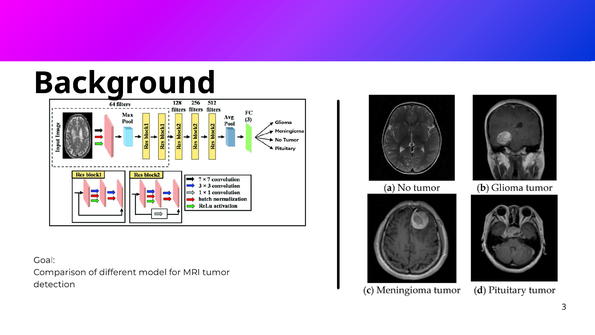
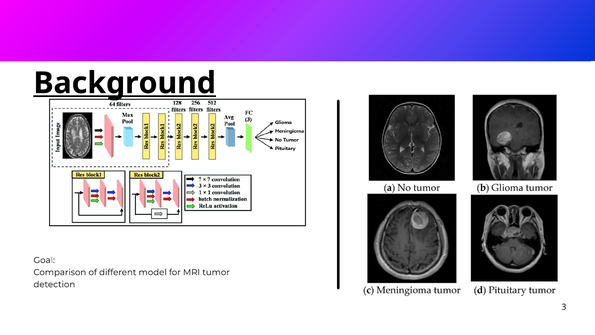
Background underline: none -> present (125, 83)
